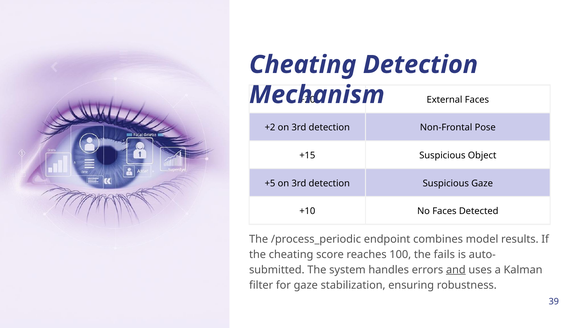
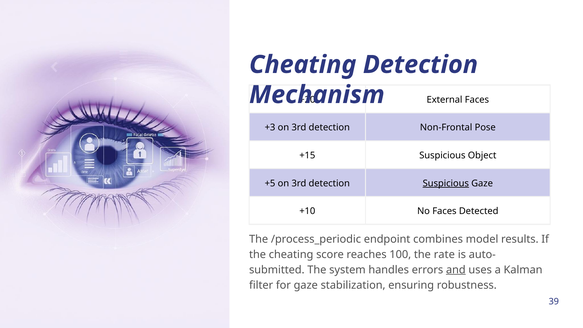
+2: +2 -> +3 (270, 128)
Suspicious underline: none -> present (446, 183)
fails: fails -> rate (444, 254)
